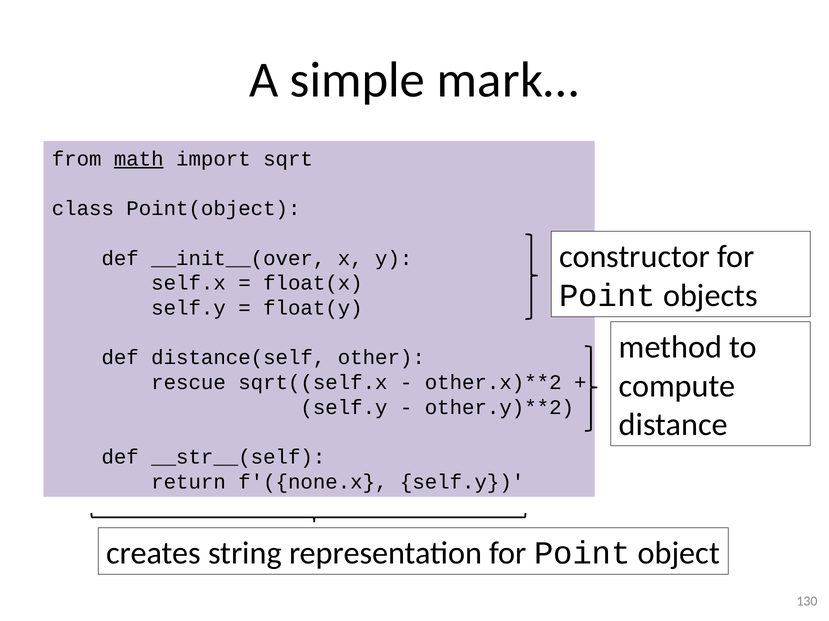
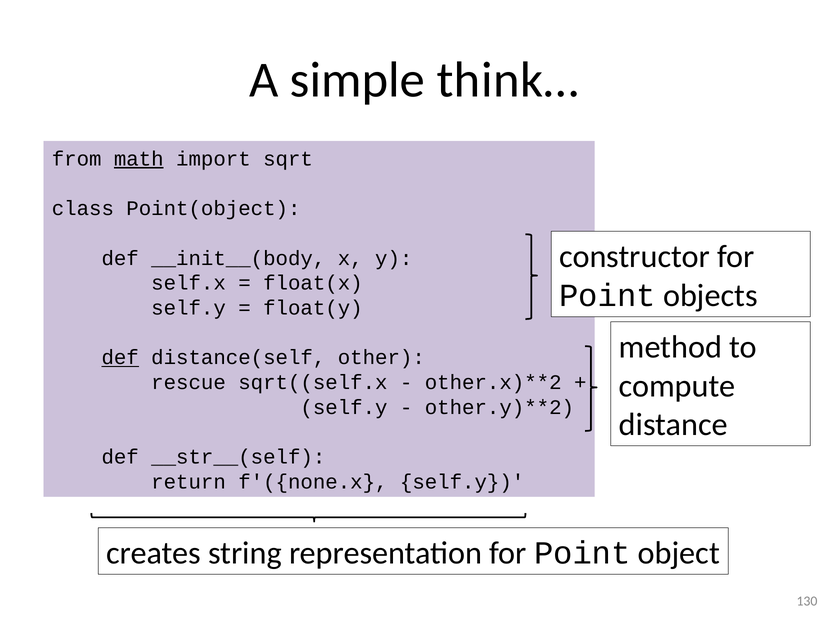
mark…: mark… -> think… (508, 80)
__init__(over: __init__(over -> __init__(body (238, 259)
def underline: none -> present (120, 358)
